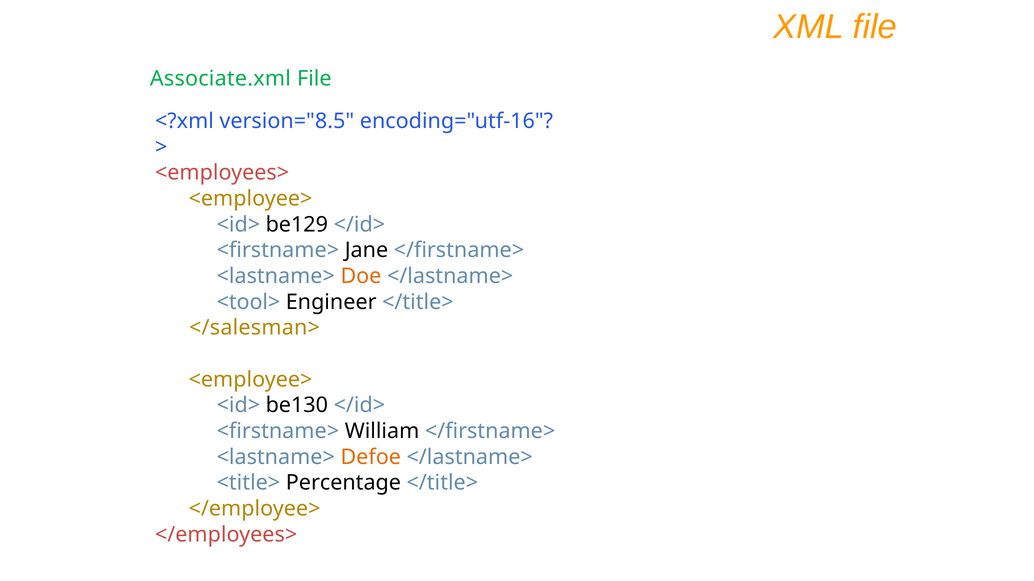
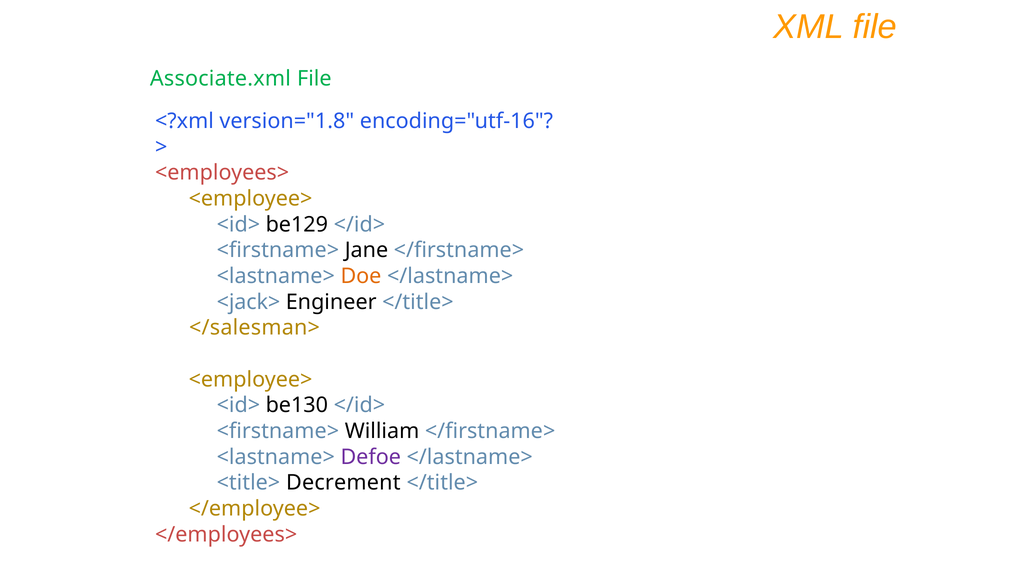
version="8.5: version="8.5 -> version="1.8 (287, 121)
<tool>: <tool> -> <jack> (248, 302)
Defoe colour: orange -> purple (371, 457)
Percentage: Percentage -> Decrement (343, 483)
